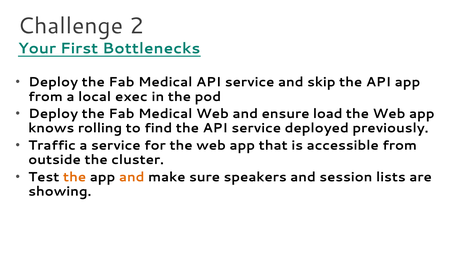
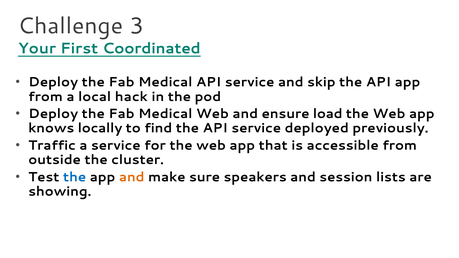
2: 2 -> 3 (137, 26)
Bottlenecks: Bottlenecks -> Coordinated (151, 49)
exec: exec -> hack (131, 97)
rolling: rolling -> locally (100, 128)
the colour: orange -> blue (75, 177)
